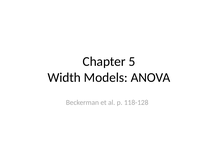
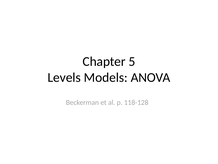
Width: Width -> Levels (64, 77)
